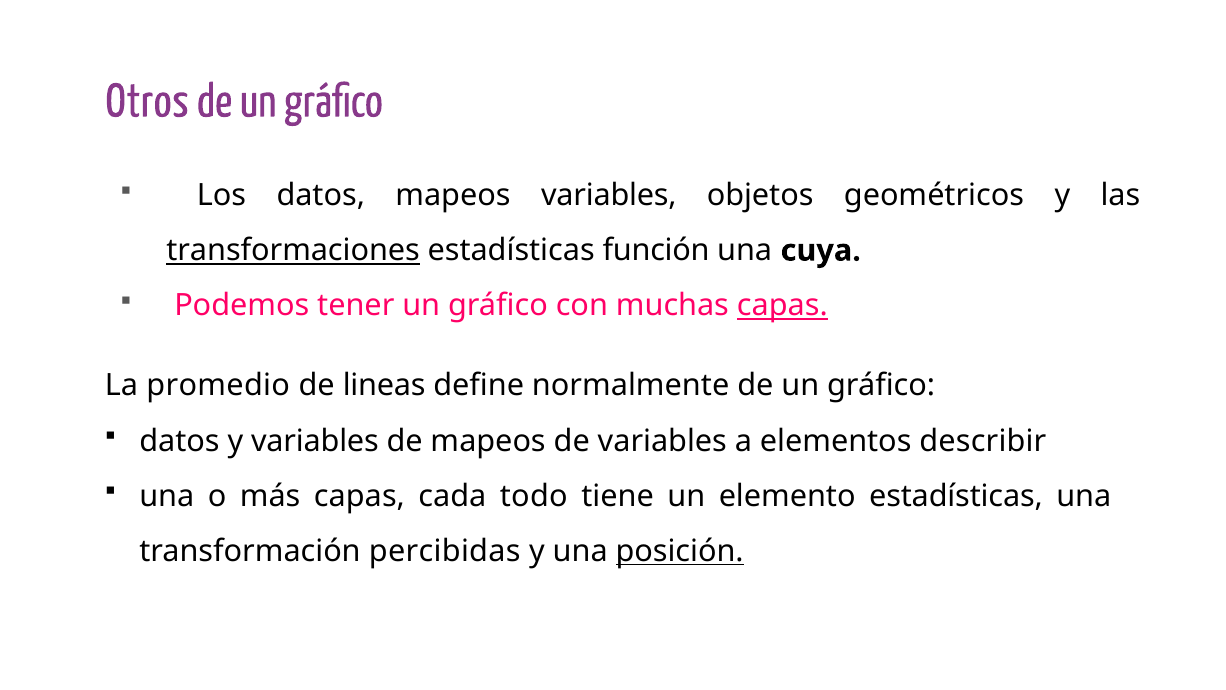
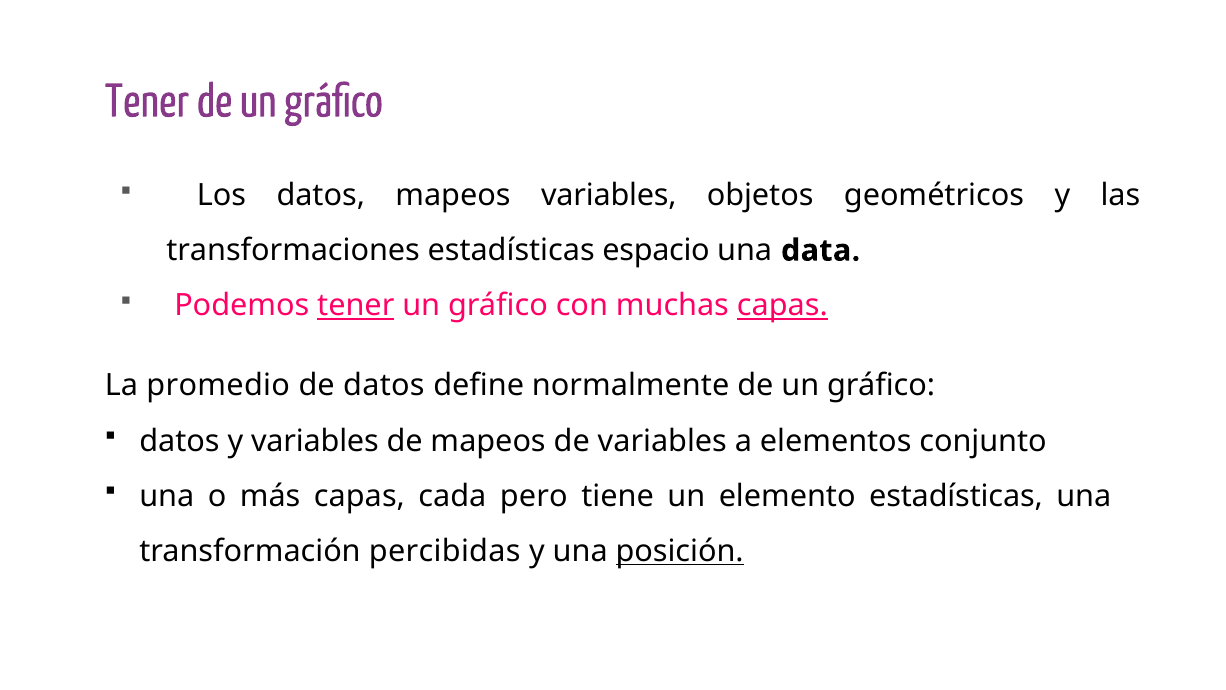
Otros: Otros -> Tener (147, 101)
transformaciones underline: present -> none (293, 250)
función: función -> espacio (656, 250)
cuya: cuya -> data (821, 250)
tener underline: none -> present (356, 306)
de lineas: lineas -> datos (384, 386)
describir: describir -> conjunto (983, 441)
todo: todo -> pero (534, 496)
